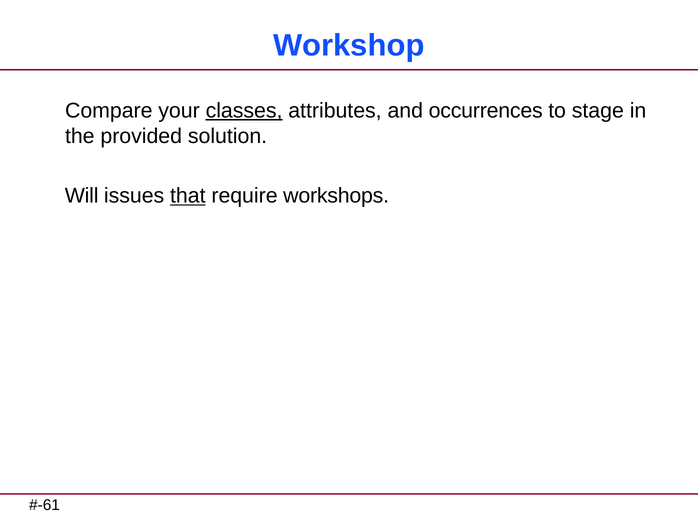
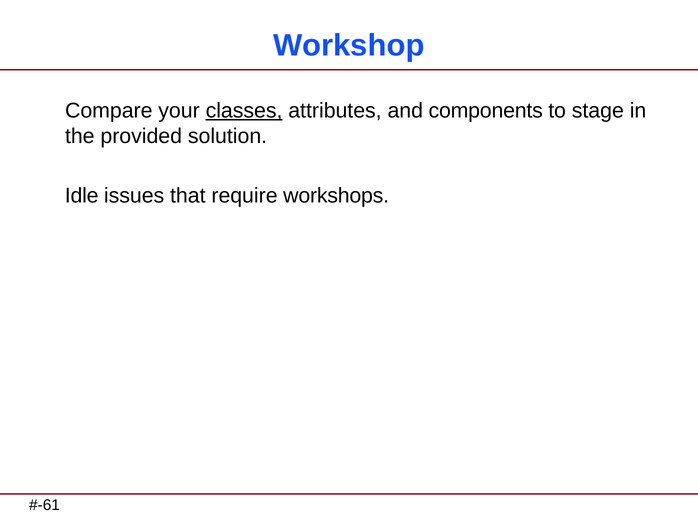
occurrences: occurrences -> components (486, 111)
Will: Will -> Idle (82, 196)
that underline: present -> none (188, 196)
